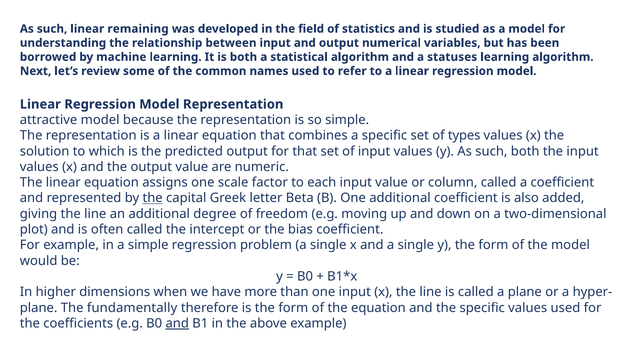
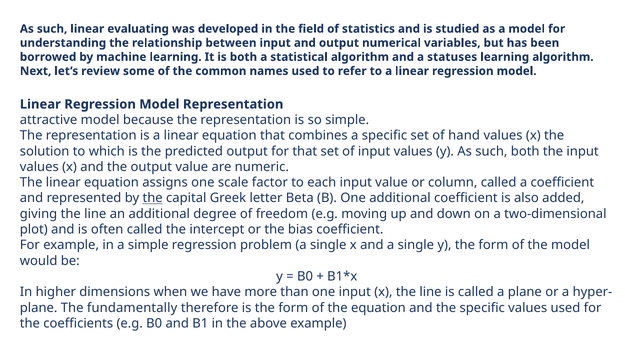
remaining: remaining -> evaluating (138, 29)
types: types -> hand (464, 135)
and underline: present -> none (177, 323)
